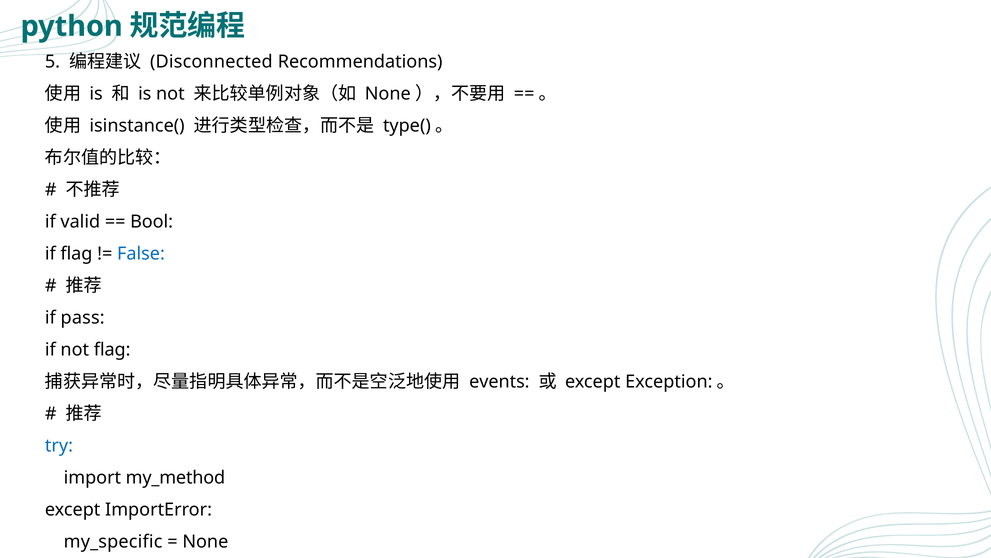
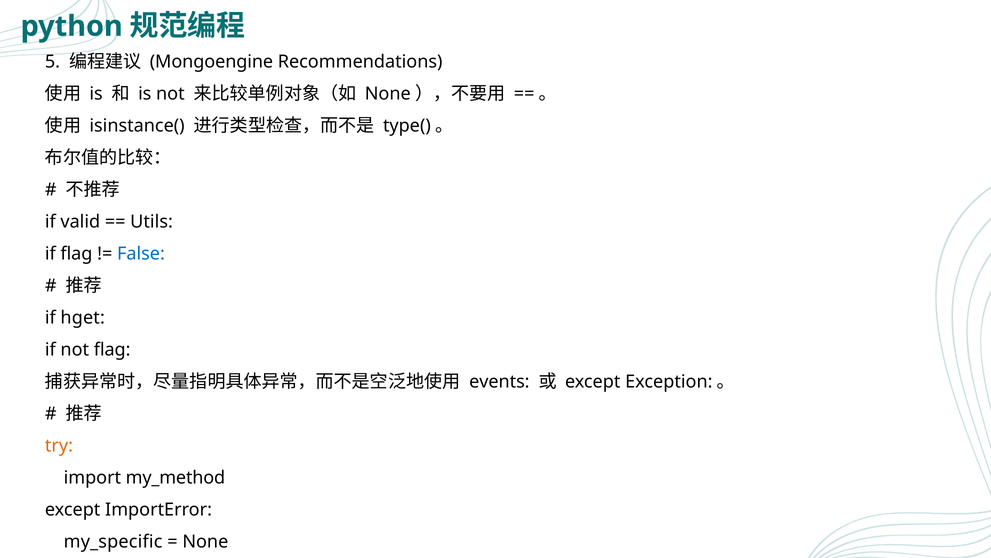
Disconnected: Disconnected -> Mongoengine (211, 62)
Bool: Bool -> Utils (152, 222)
pass: pass -> hget (83, 318)
try colour: blue -> orange (59, 445)
